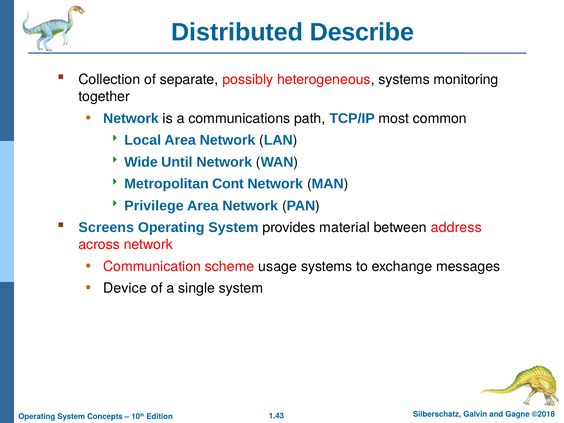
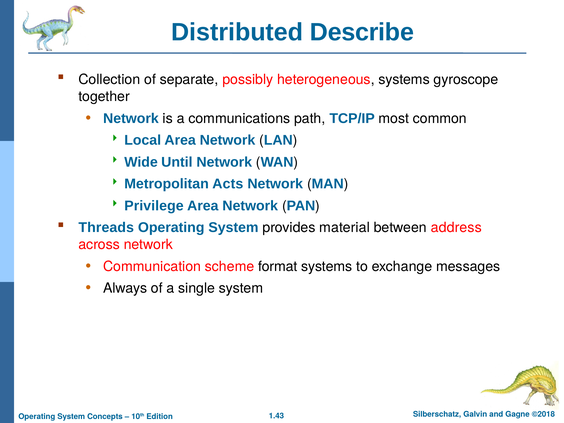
monitoring: monitoring -> gyroscope (466, 80)
Cont: Cont -> Acts (228, 184)
Screens: Screens -> Threads (106, 228)
usage: usage -> format (278, 266)
Device: Device -> Always (125, 288)
